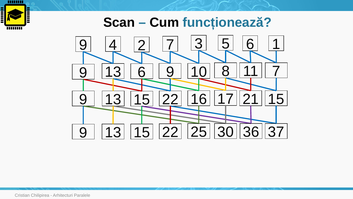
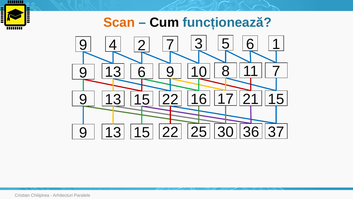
Scan colour: black -> orange (119, 22)
